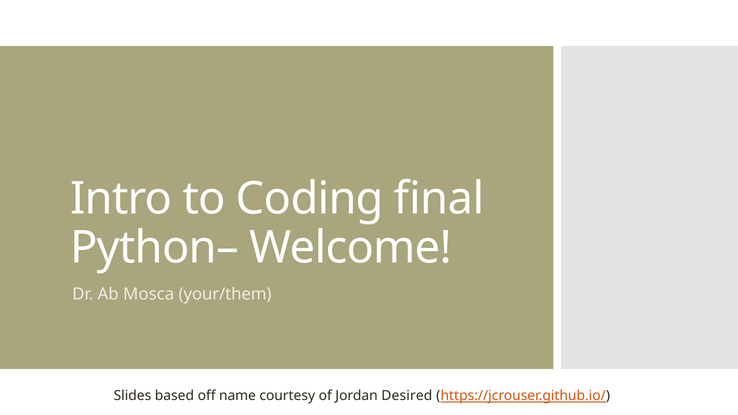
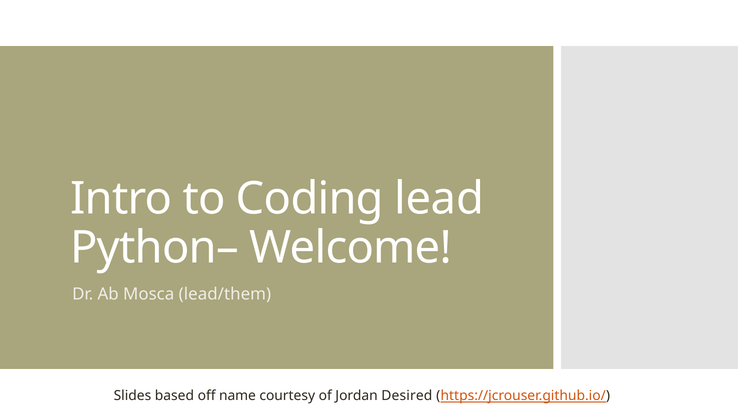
final: final -> lead (439, 199)
your/them: your/them -> lead/them (225, 294)
